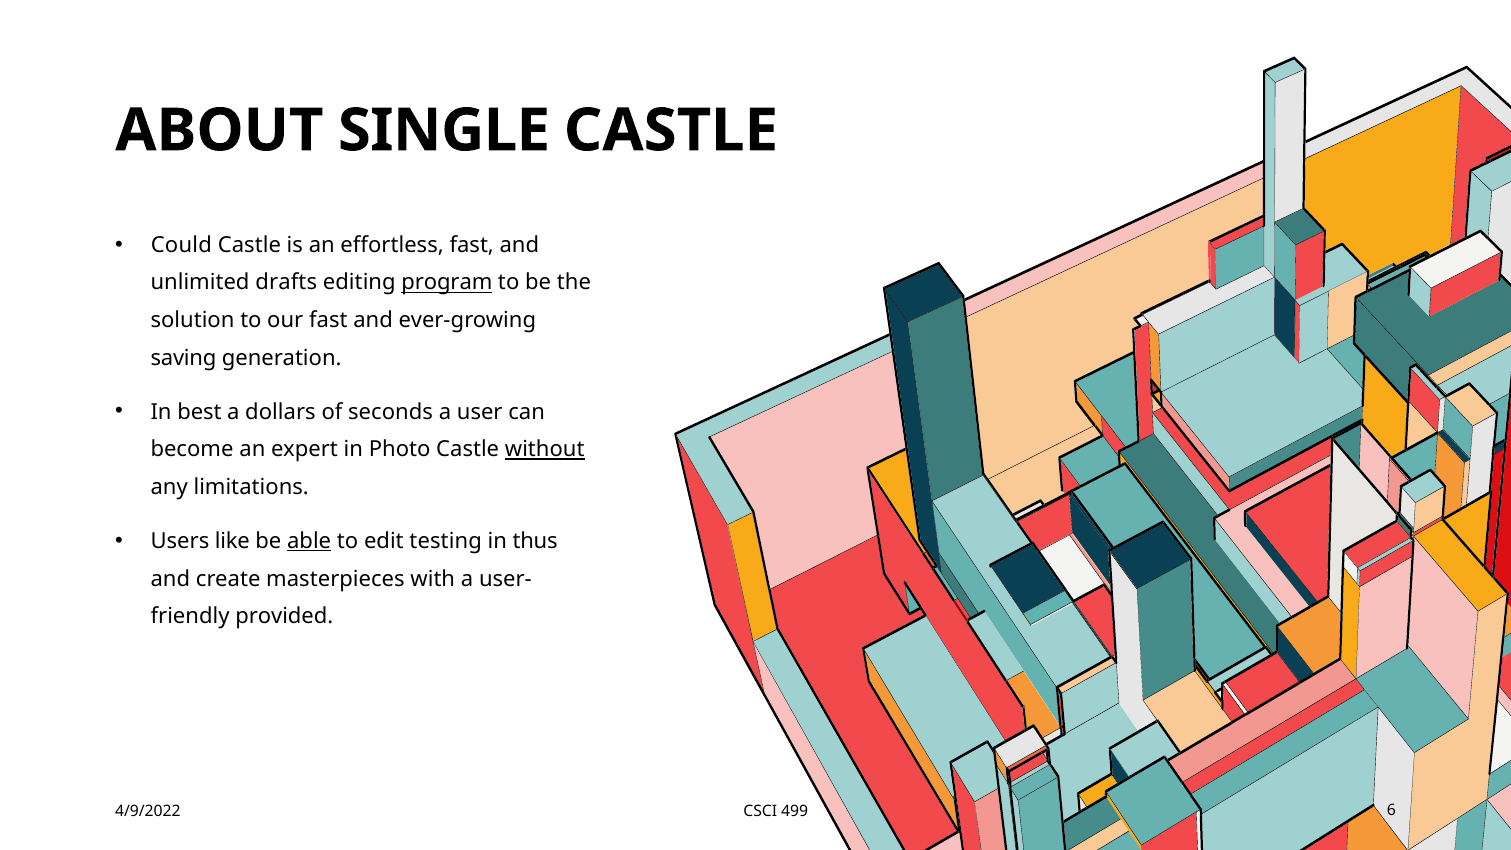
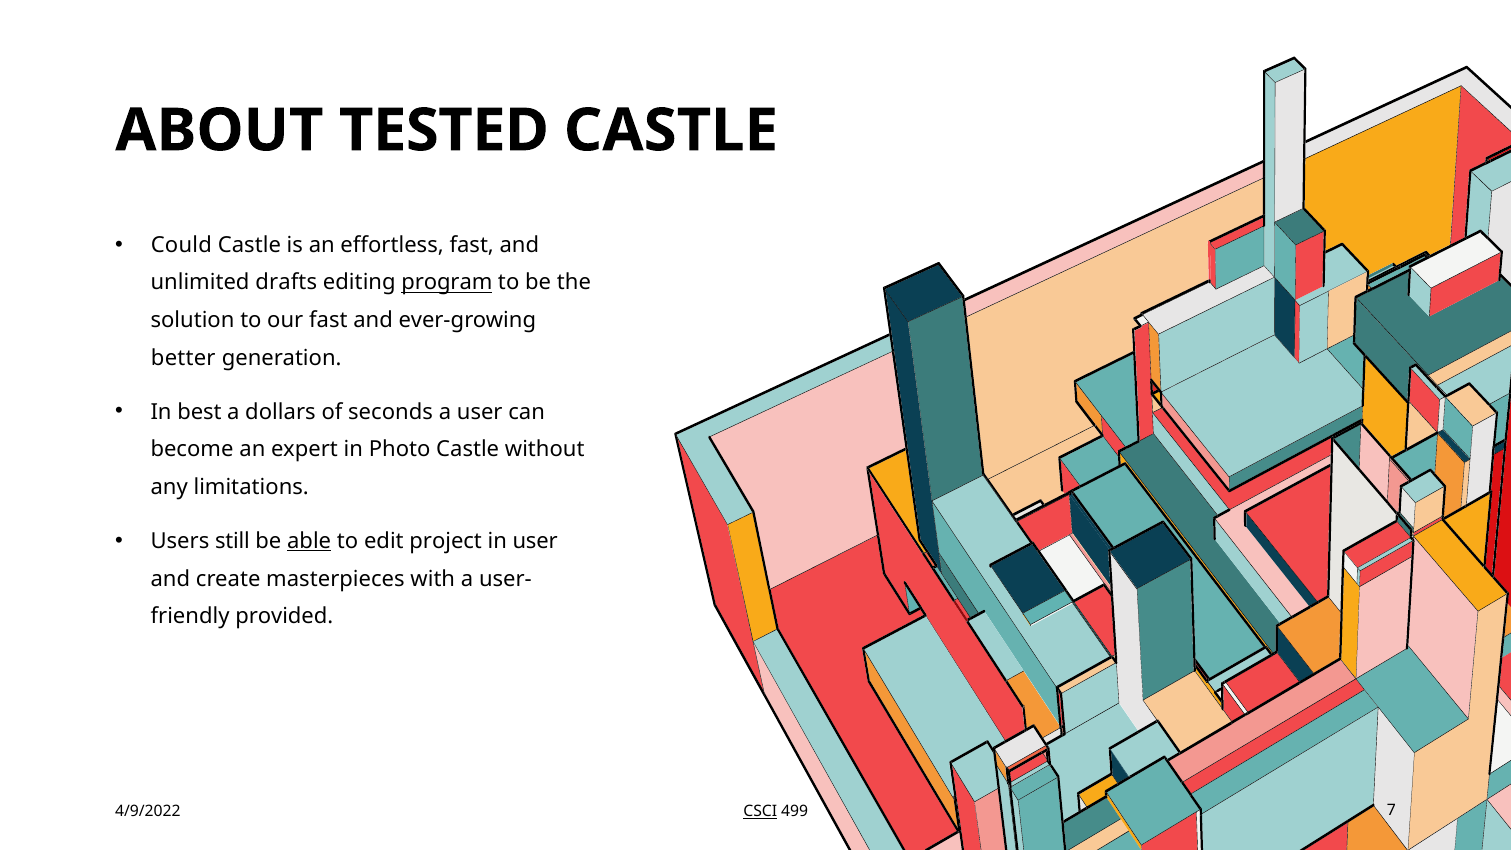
SINGLE: SINGLE -> TESTED (444, 131)
saving: saving -> better (183, 358)
without underline: present -> none (545, 450)
like: like -> still (232, 541)
testing: testing -> project (446, 541)
in thus: thus -> user (535, 541)
CSCI underline: none -> present (760, 811)
6: 6 -> 7 (1391, 810)
